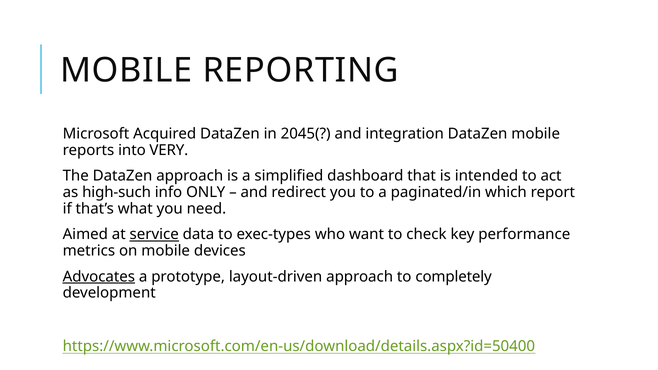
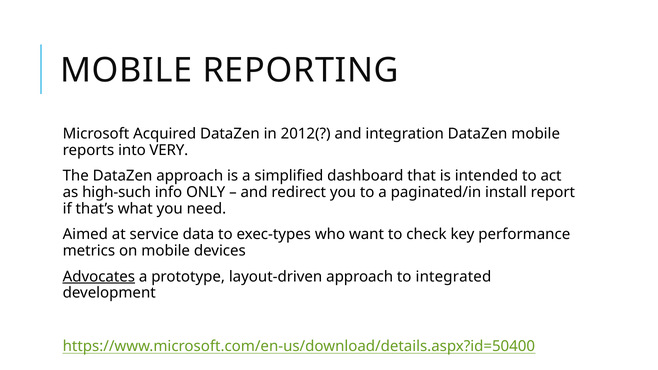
2045(: 2045( -> 2012( (306, 134)
which: which -> install (506, 192)
service underline: present -> none (154, 234)
completely: completely -> integrated (453, 277)
